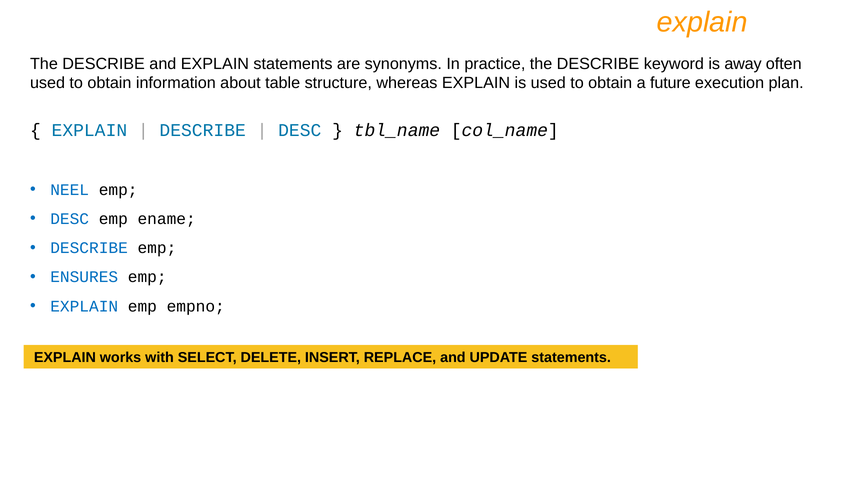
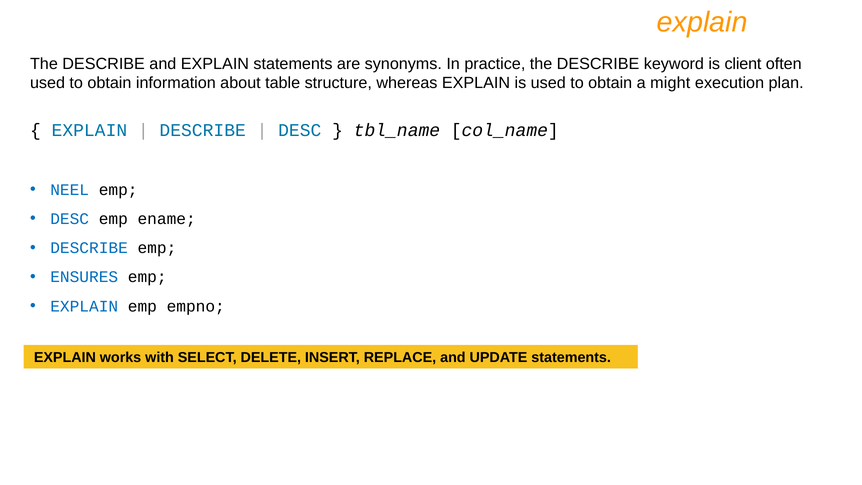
away: away -> client (743, 64)
future: future -> might (670, 83)
